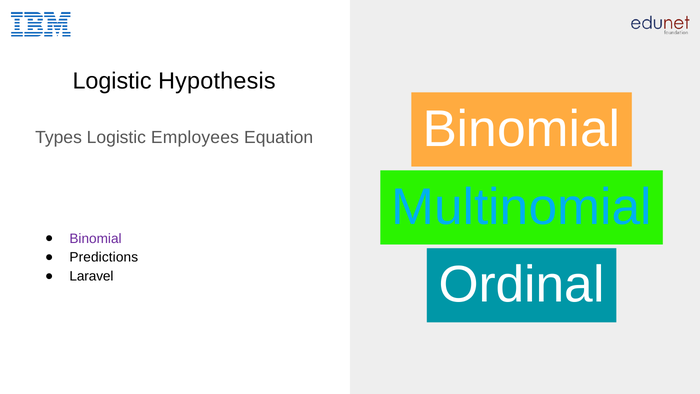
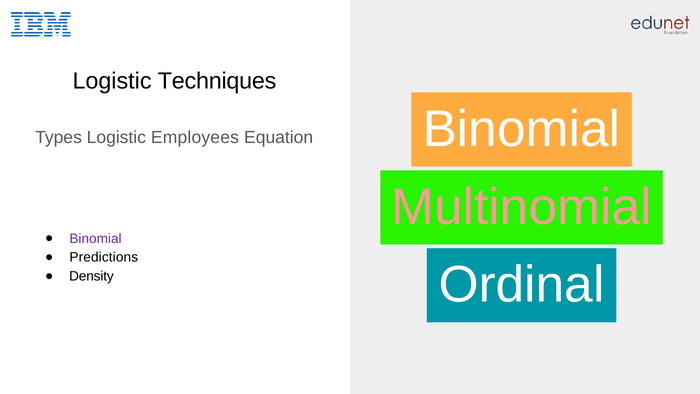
Hypothesis: Hypothesis -> Techniques (217, 81)
Multinomial colour: light blue -> pink (521, 207)
Laravel: Laravel -> Density (91, 276)
